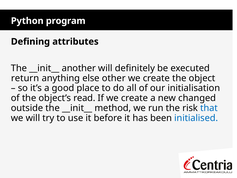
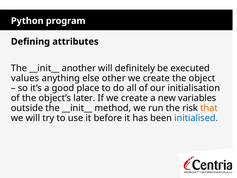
return: return -> values (25, 78)
read: read -> later (84, 98)
changed: changed -> variables (197, 98)
that colour: blue -> orange (209, 108)
